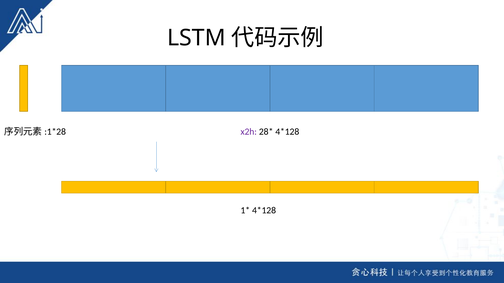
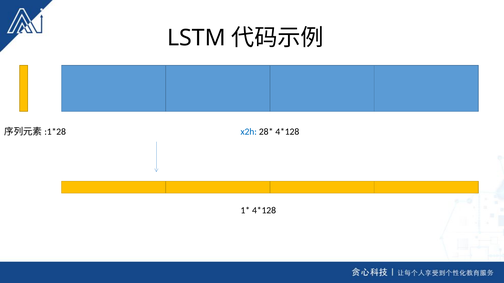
x2h colour: purple -> blue (249, 132)
